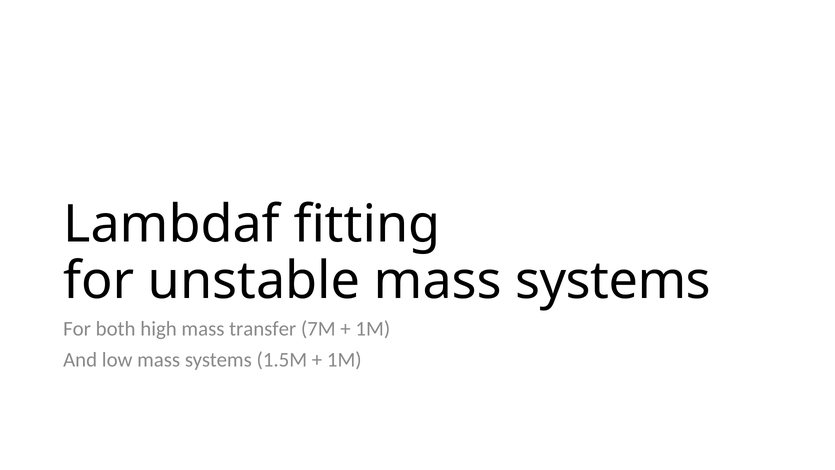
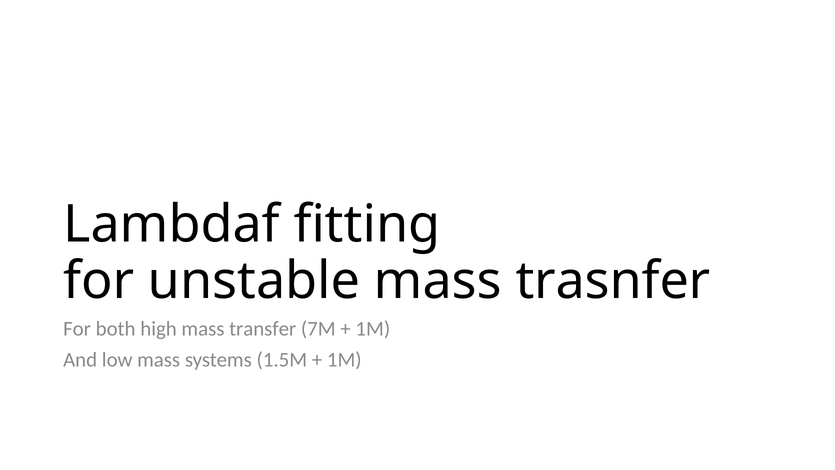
unstable mass systems: systems -> trasnfer (613, 281)
